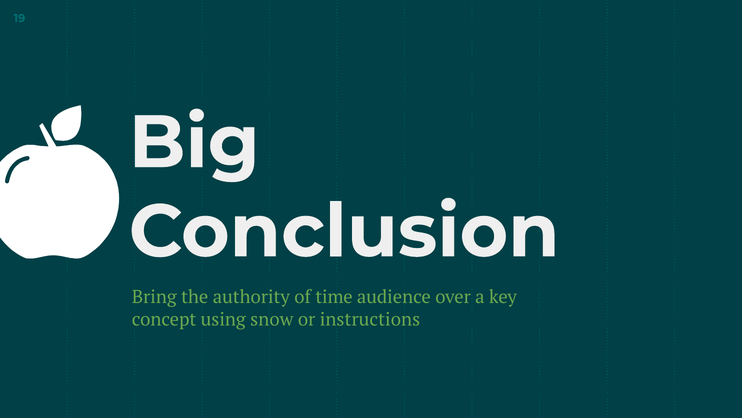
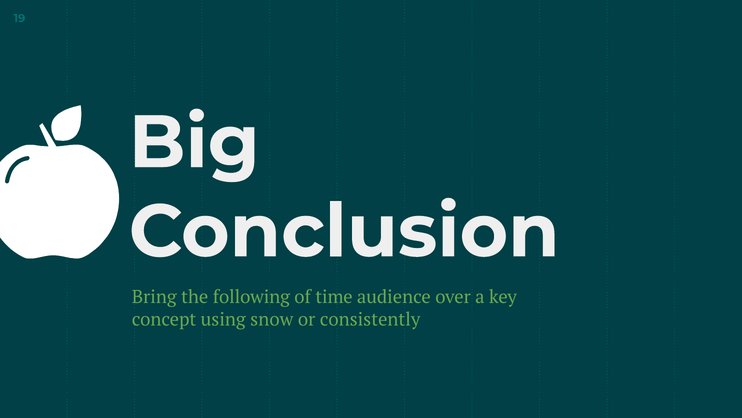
authority: authority -> following (251, 297)
instructions: instructions -> consistently (370, 319)
